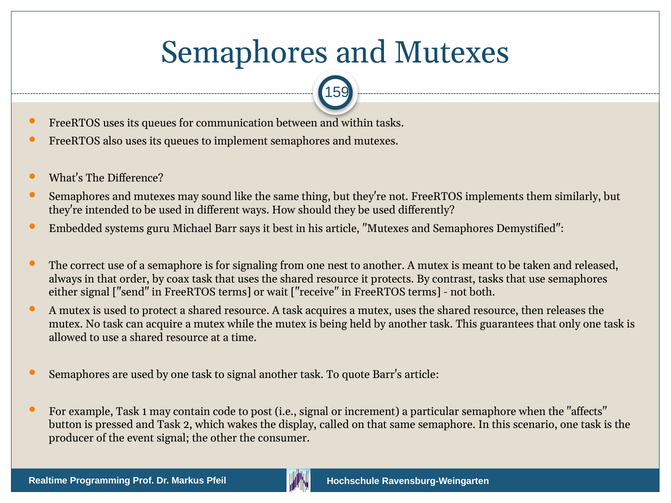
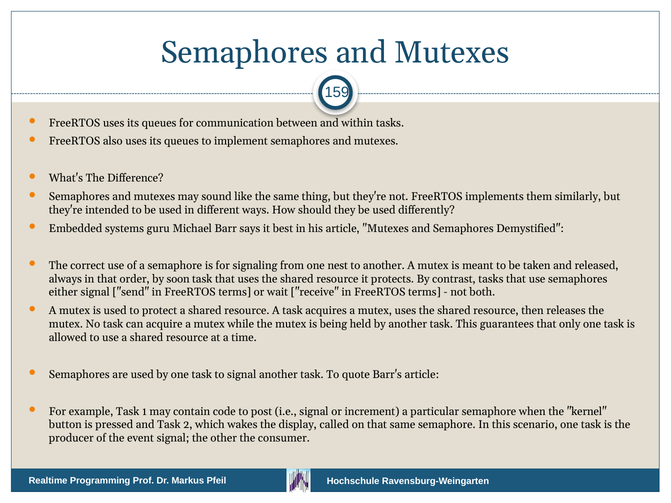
coax: coax -> soon (178, 279)
affects: affects -> kernel (587, 412)
